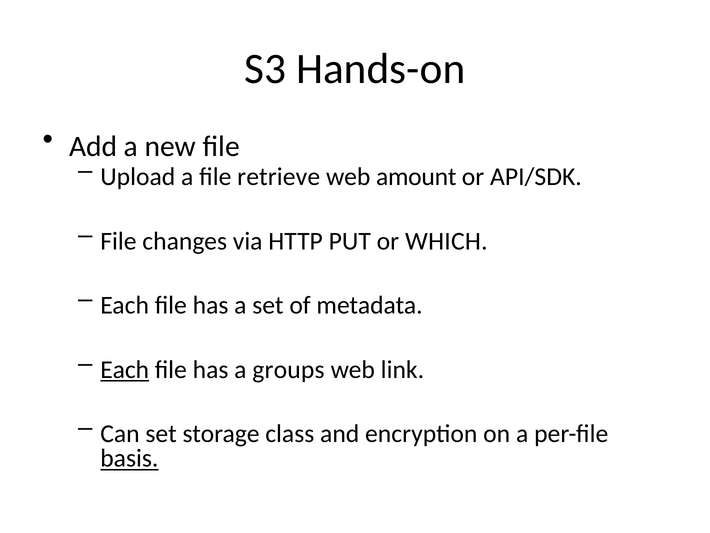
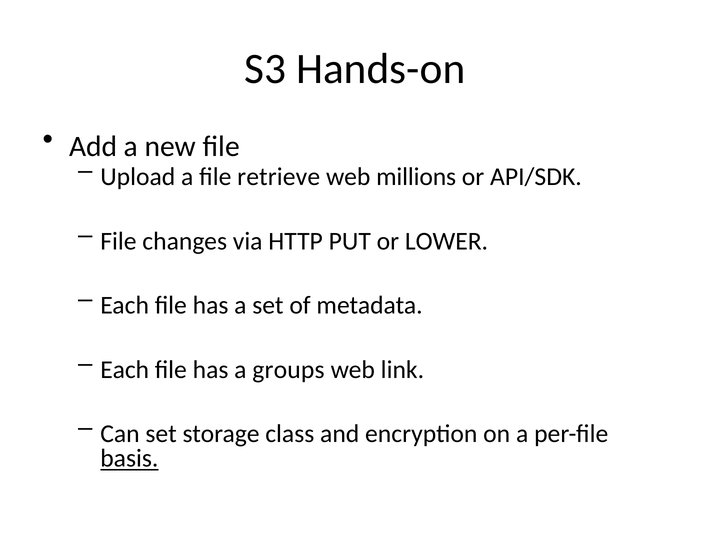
amount: amount -> millions (416, 177)
WHICH: WHICH -> LOWER (447, 241)
Each underline: present -> none (125, 369)
